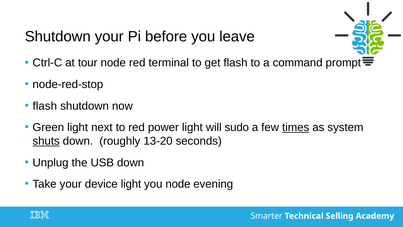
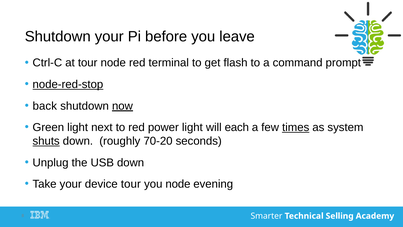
node-red-stop underline: none -> present (68, 84)
flash: flash -> back (45, 106)
now underline: none -> present (122, 106)
sudo: sudo -> each (237, 127)
13-20: 13-20 -> 70-20 (158, 141)
device light: light -> tour (131, 184)
